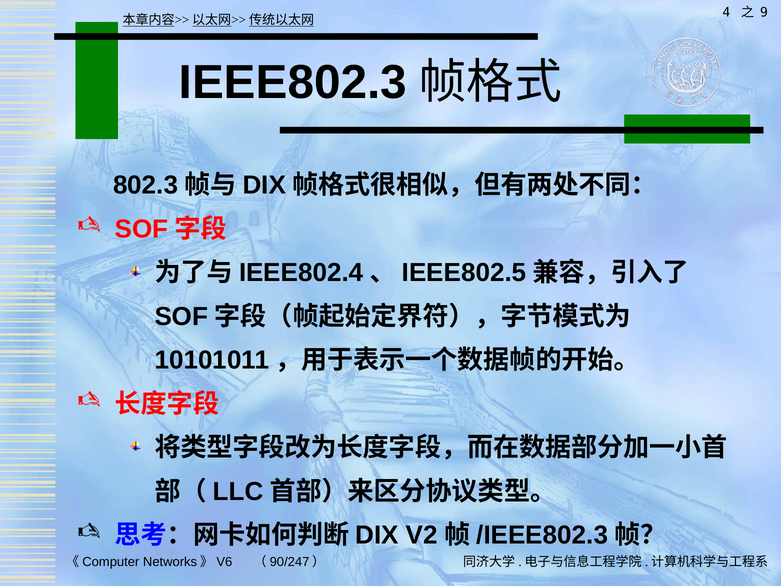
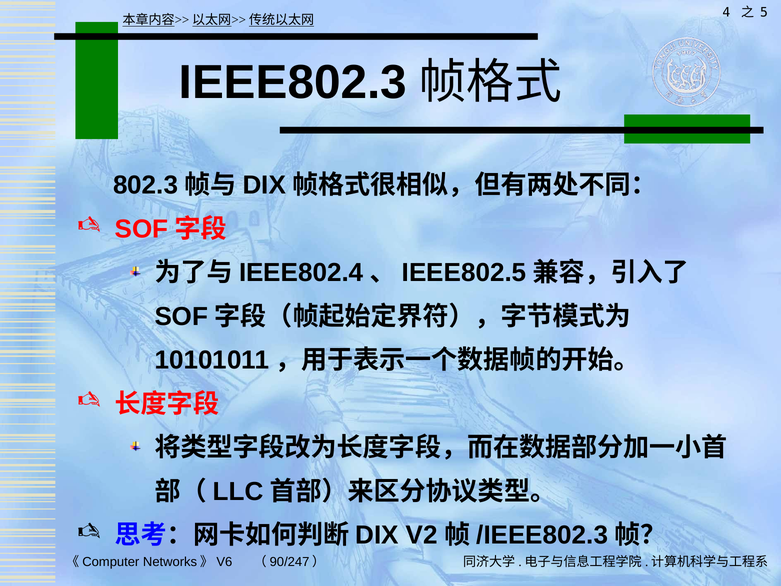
9: 9 -> 5 (764, 13)
